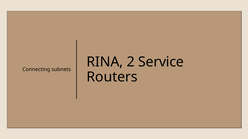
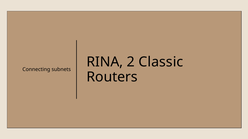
Service: Service -> Classic (161, 62)
